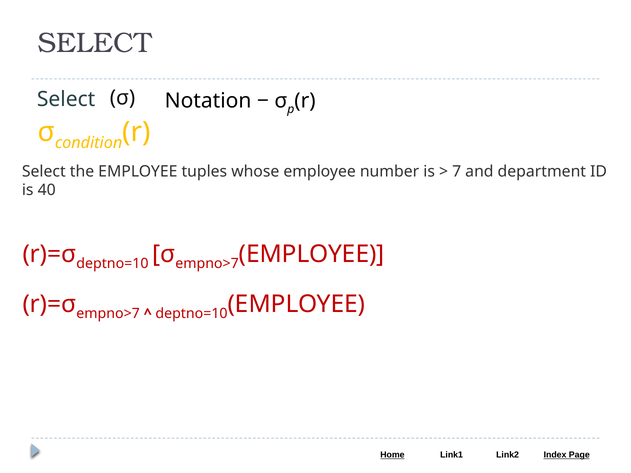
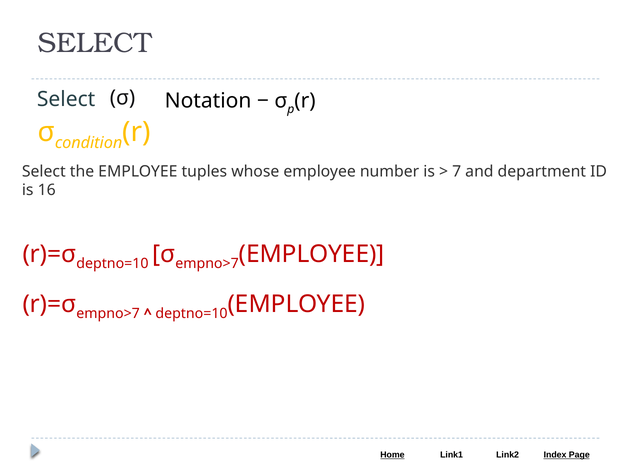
40: 40 -> 16 (47, 190)
